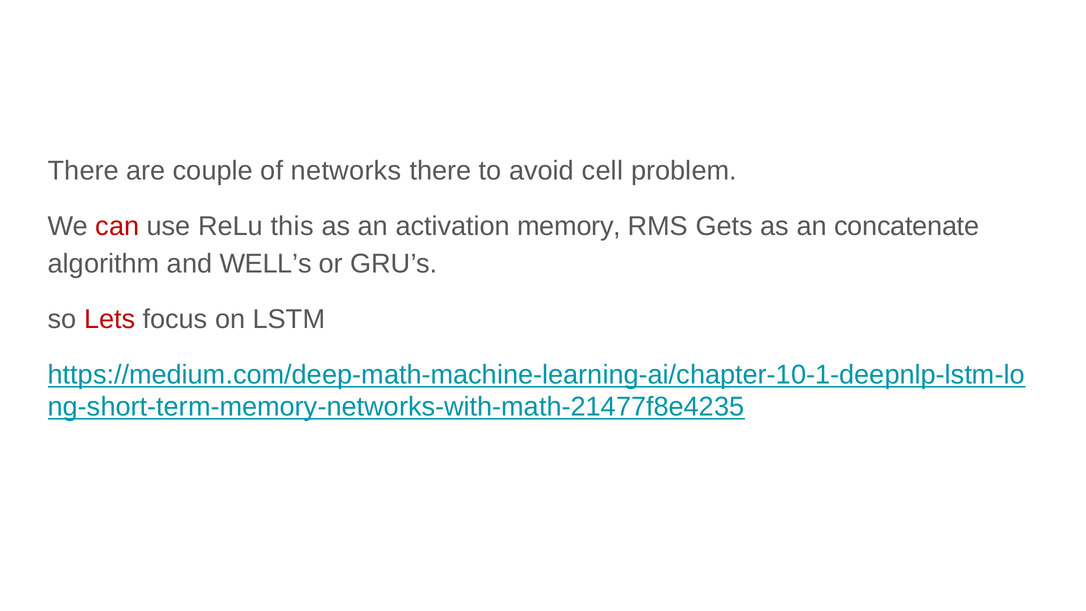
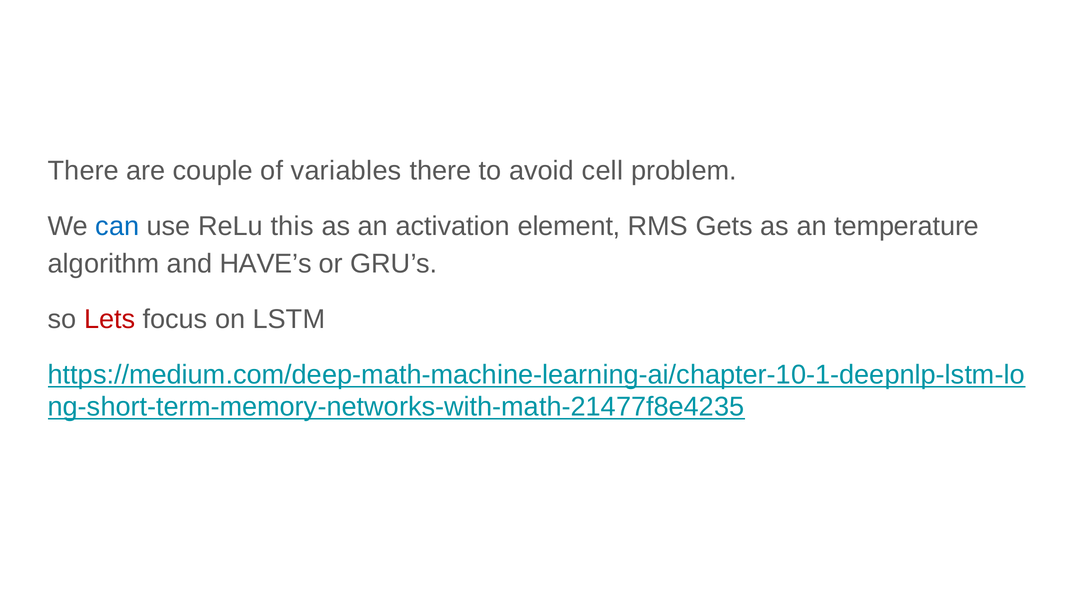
networks: networks -> variables (346, 171)
can colour: red -> blue (117, 226)
memory: memory -> element (569, 226)
concatenate: concatenate -> temperature (907, 226)
WELL’s: WELL’s -> HAVE’s (266, 264)
